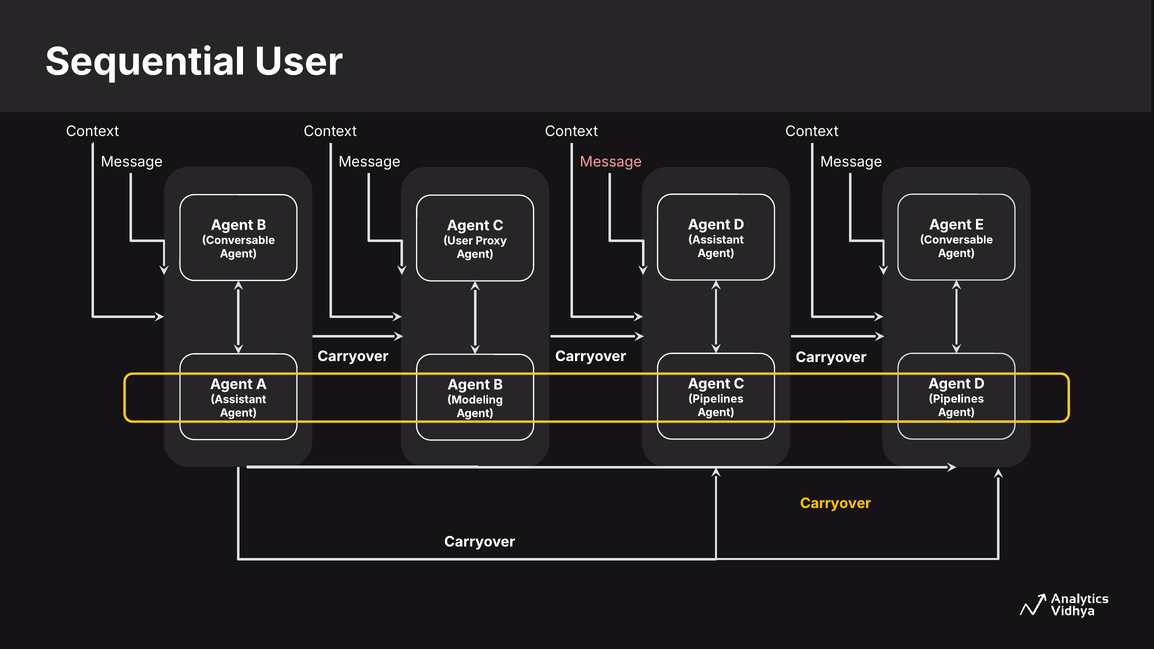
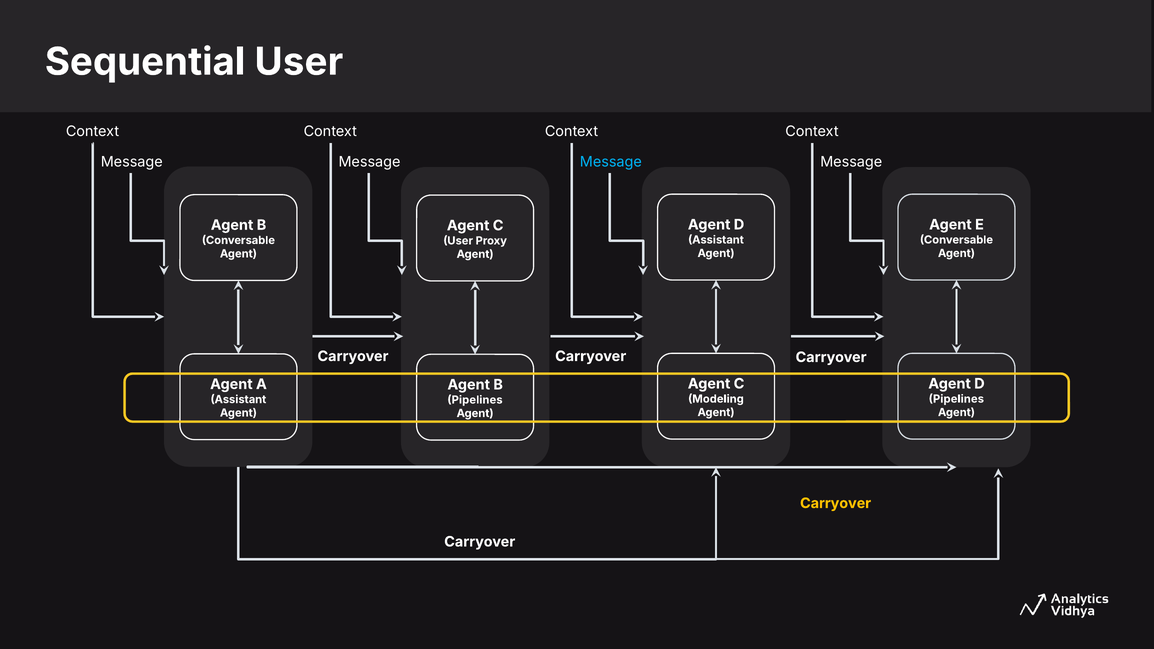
Message colour: pink -> light blue (611, 162)
Pipelines: Pipelines -> Modeling (716, 399)
Modeling: Modeling -> Pipelines (475, 400)
